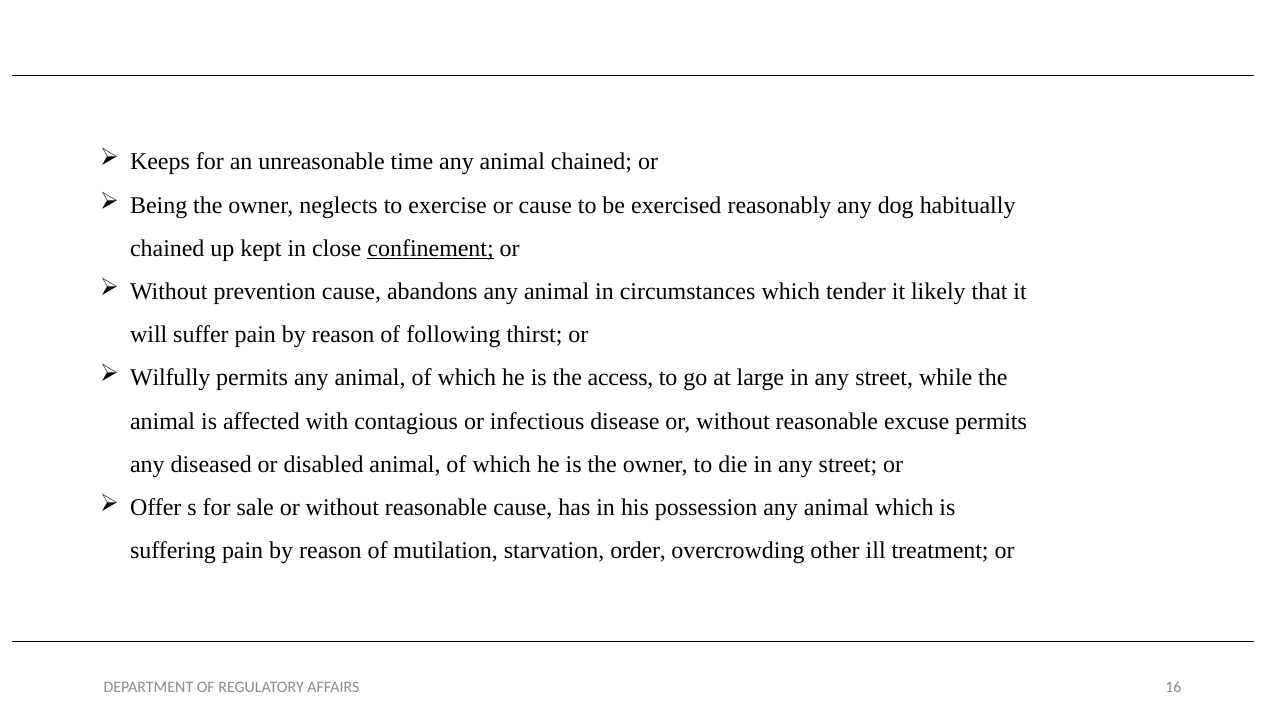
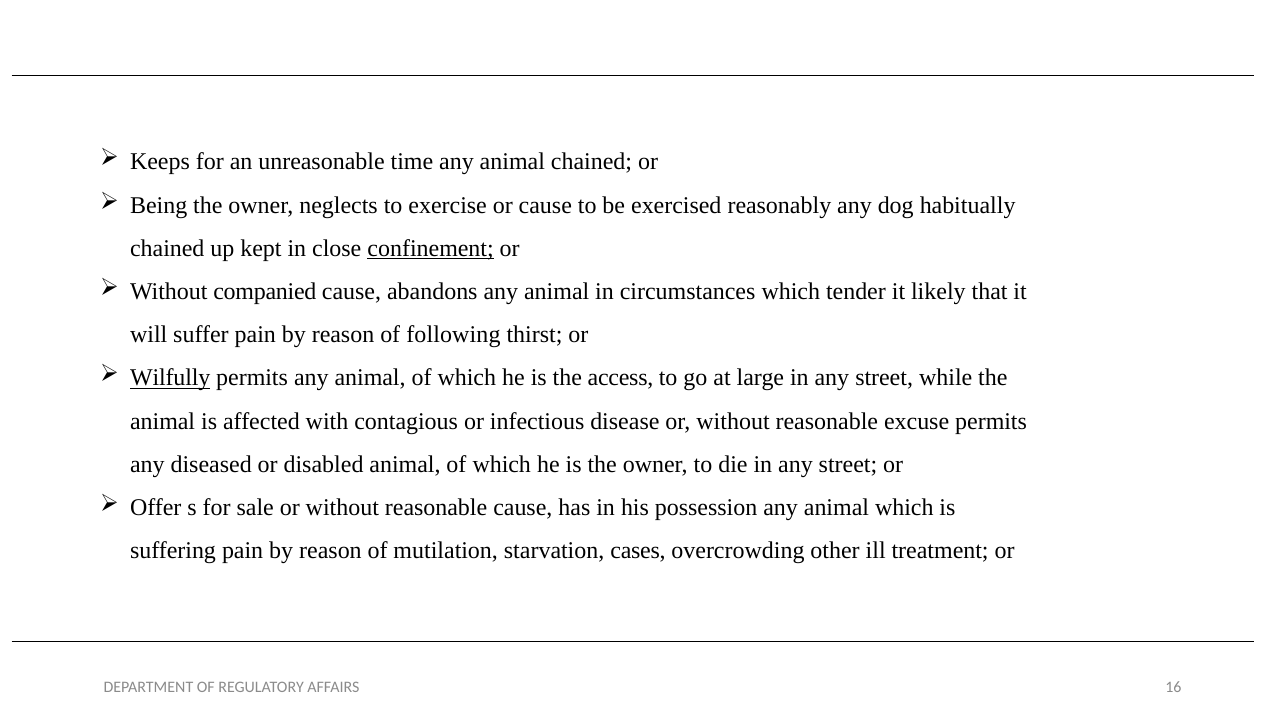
prevention: prevention -> companied (265, 291)
Wilfully underline: none -> present (170, 378)
order: order -> cases (638, 550)
